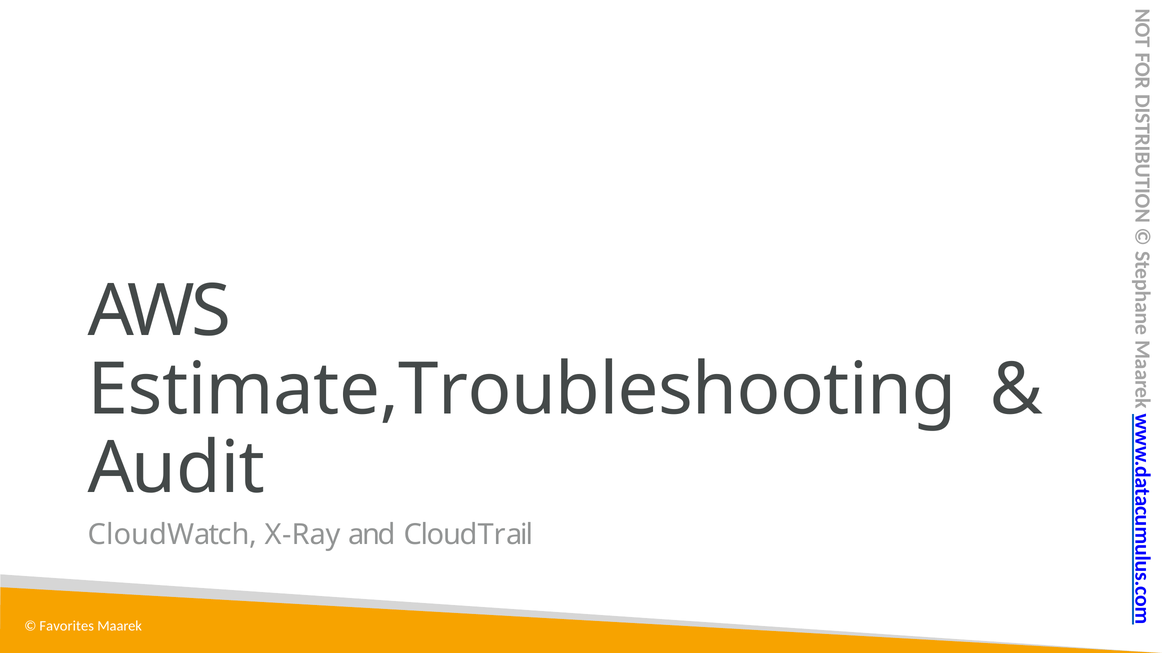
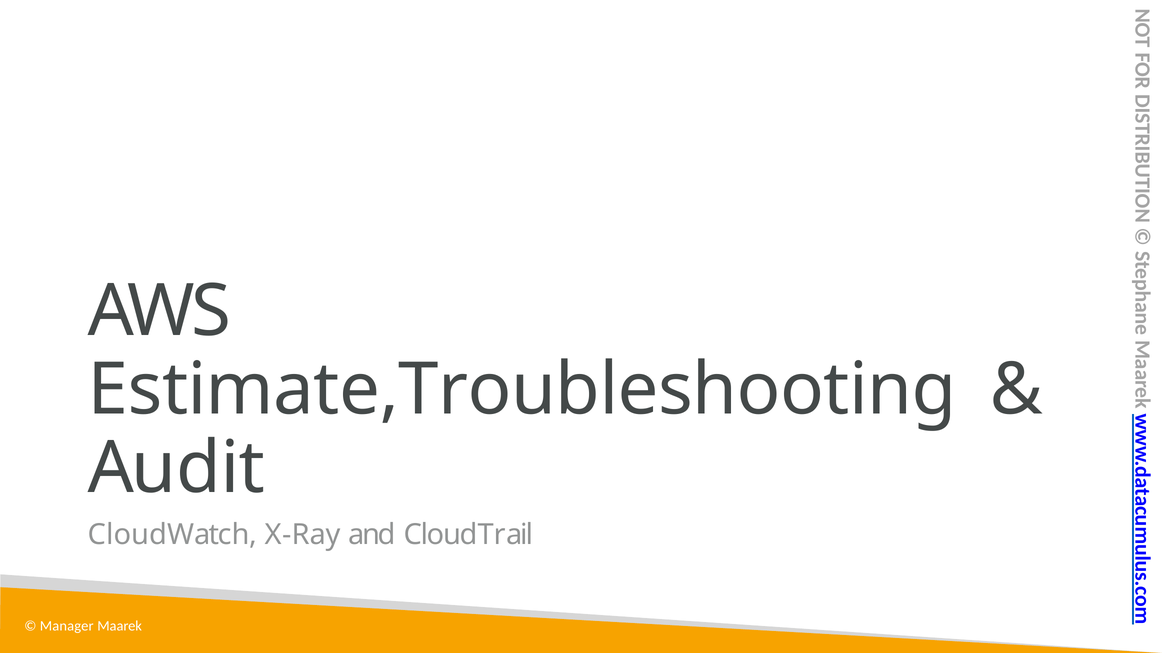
Favorites: Favorites -> Manager (67, 627)
